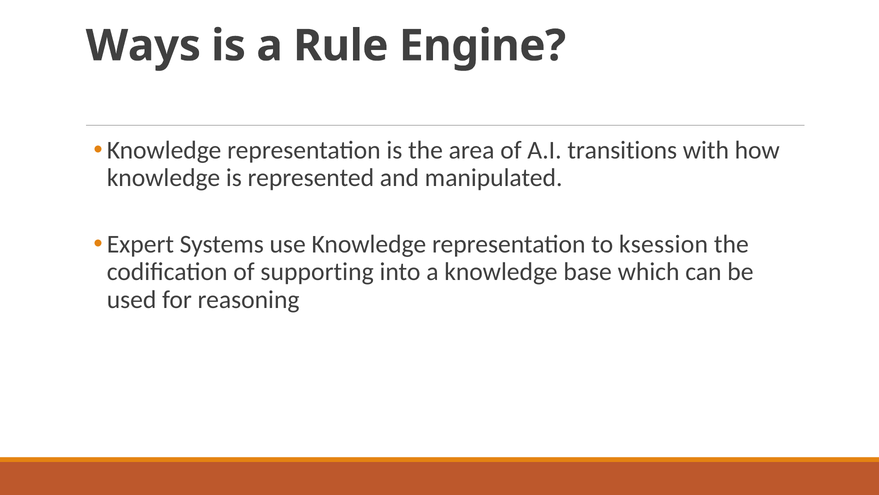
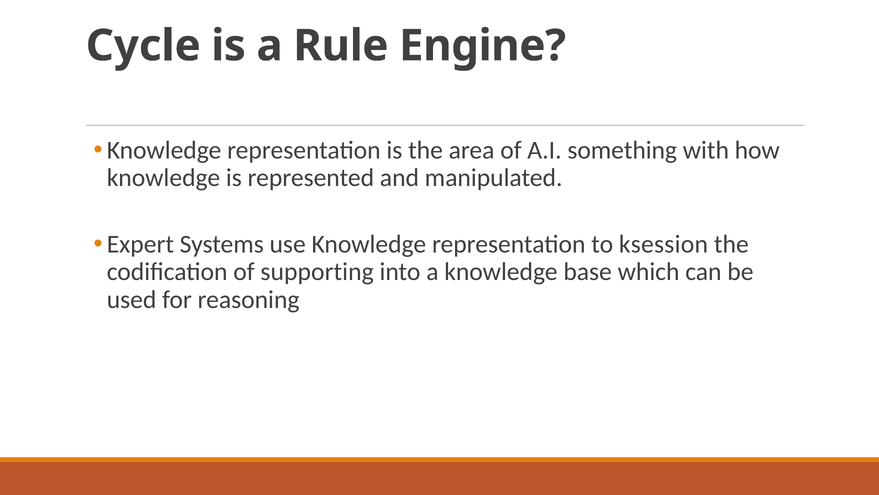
Ways: Ways -> Cycle (143, 46)
transitions: transitions -> something (622, 150)
